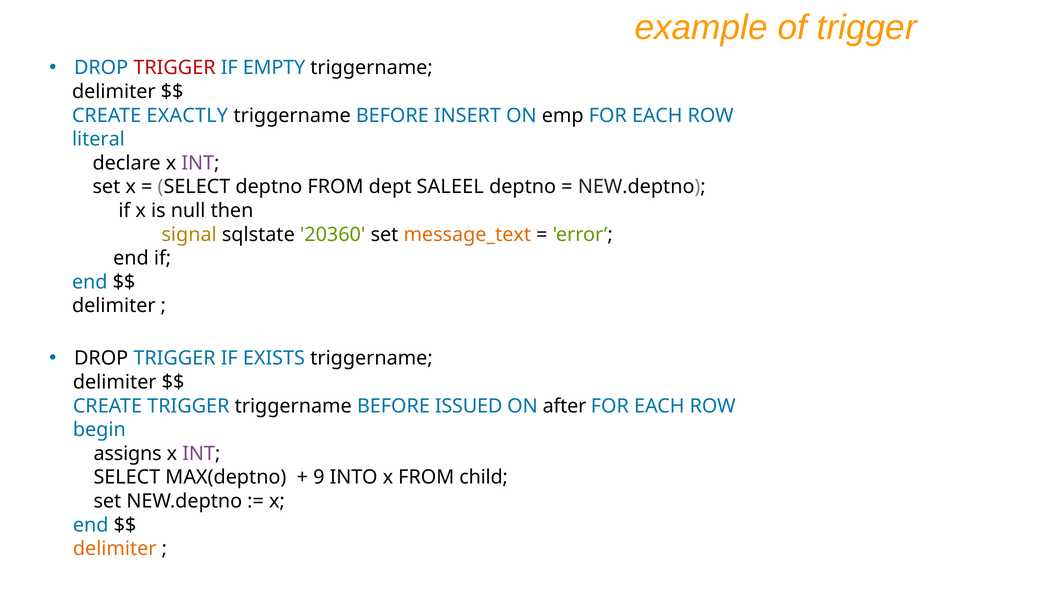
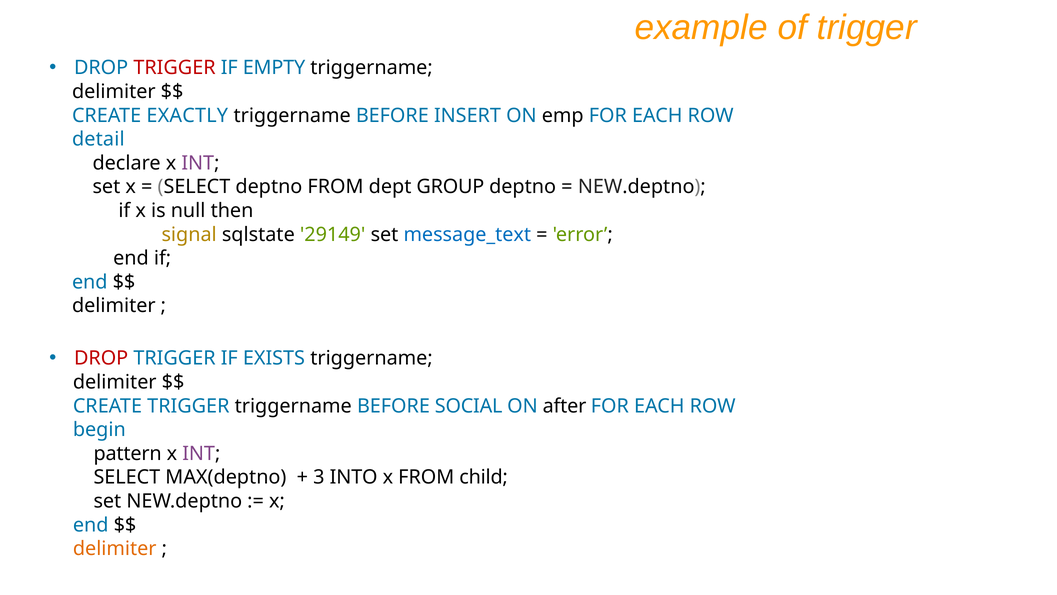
literal: literal -> detail (98, 139)
SALEEL: SALEEL -> GROUP (450, 187)
20360: 20360 -> 29149 (333, 234)
message_text colour: orange -> blue (467, 234)
DROP colour: black -> red (101, 358)
ISSUED: ISSUED -> SOCIAL (469, 406)
assigns: assigns -> pattern (128, 453)
9: 9 -> 3 (319, 477)
